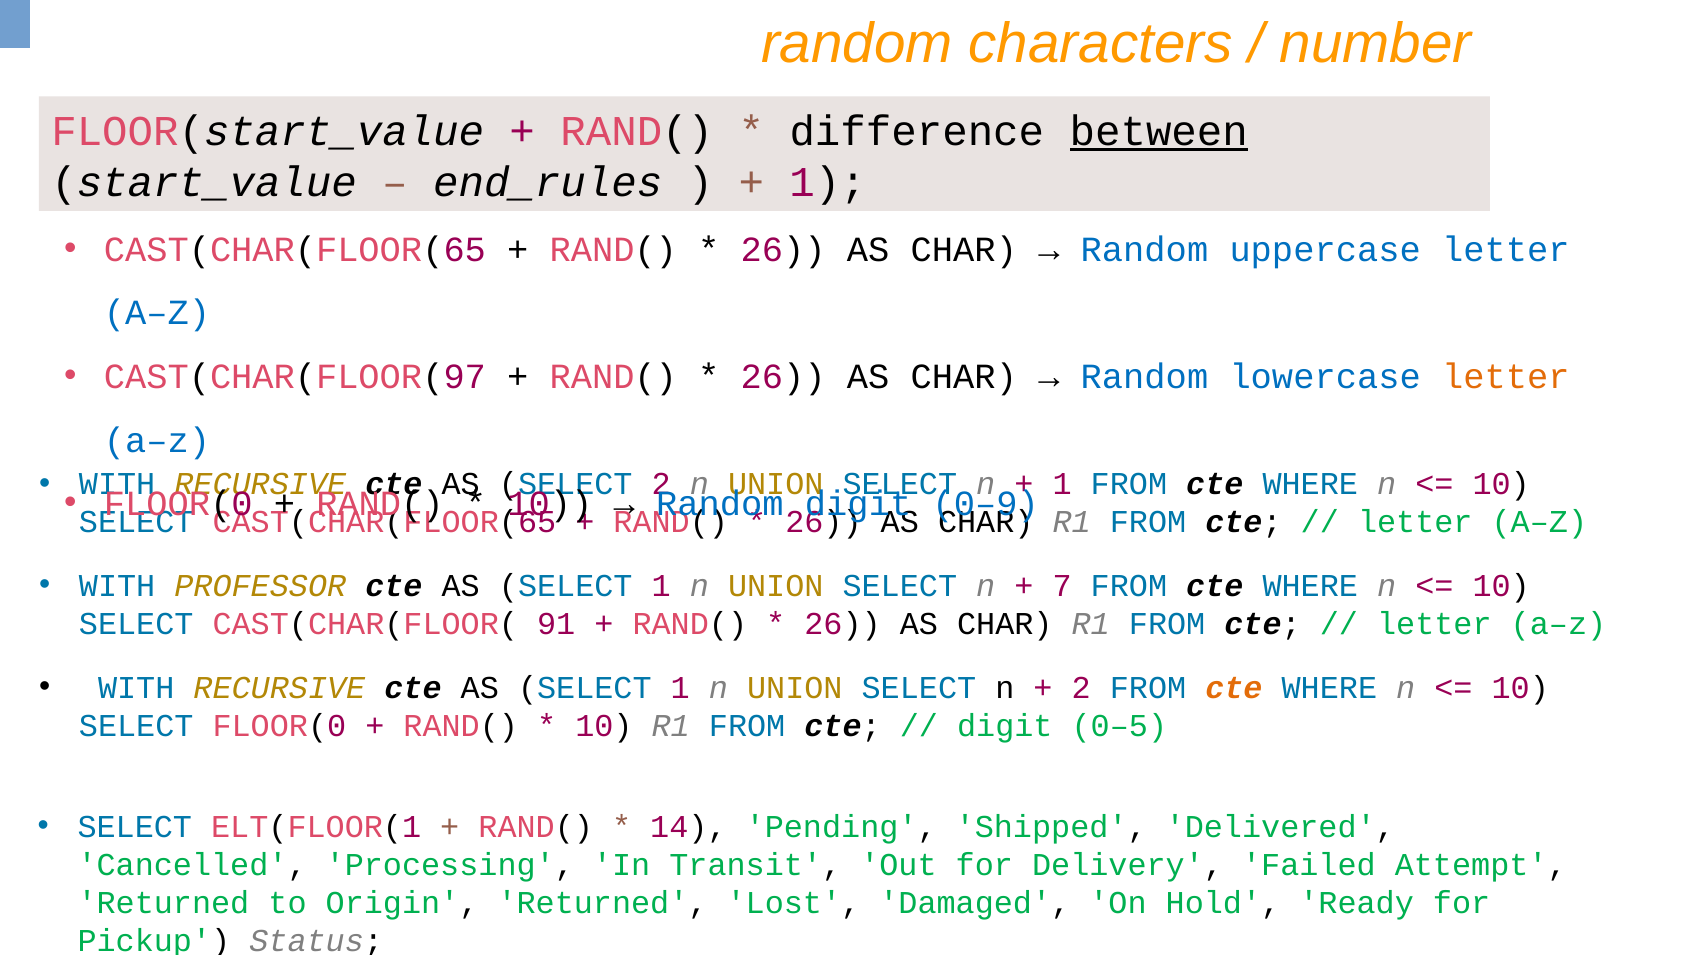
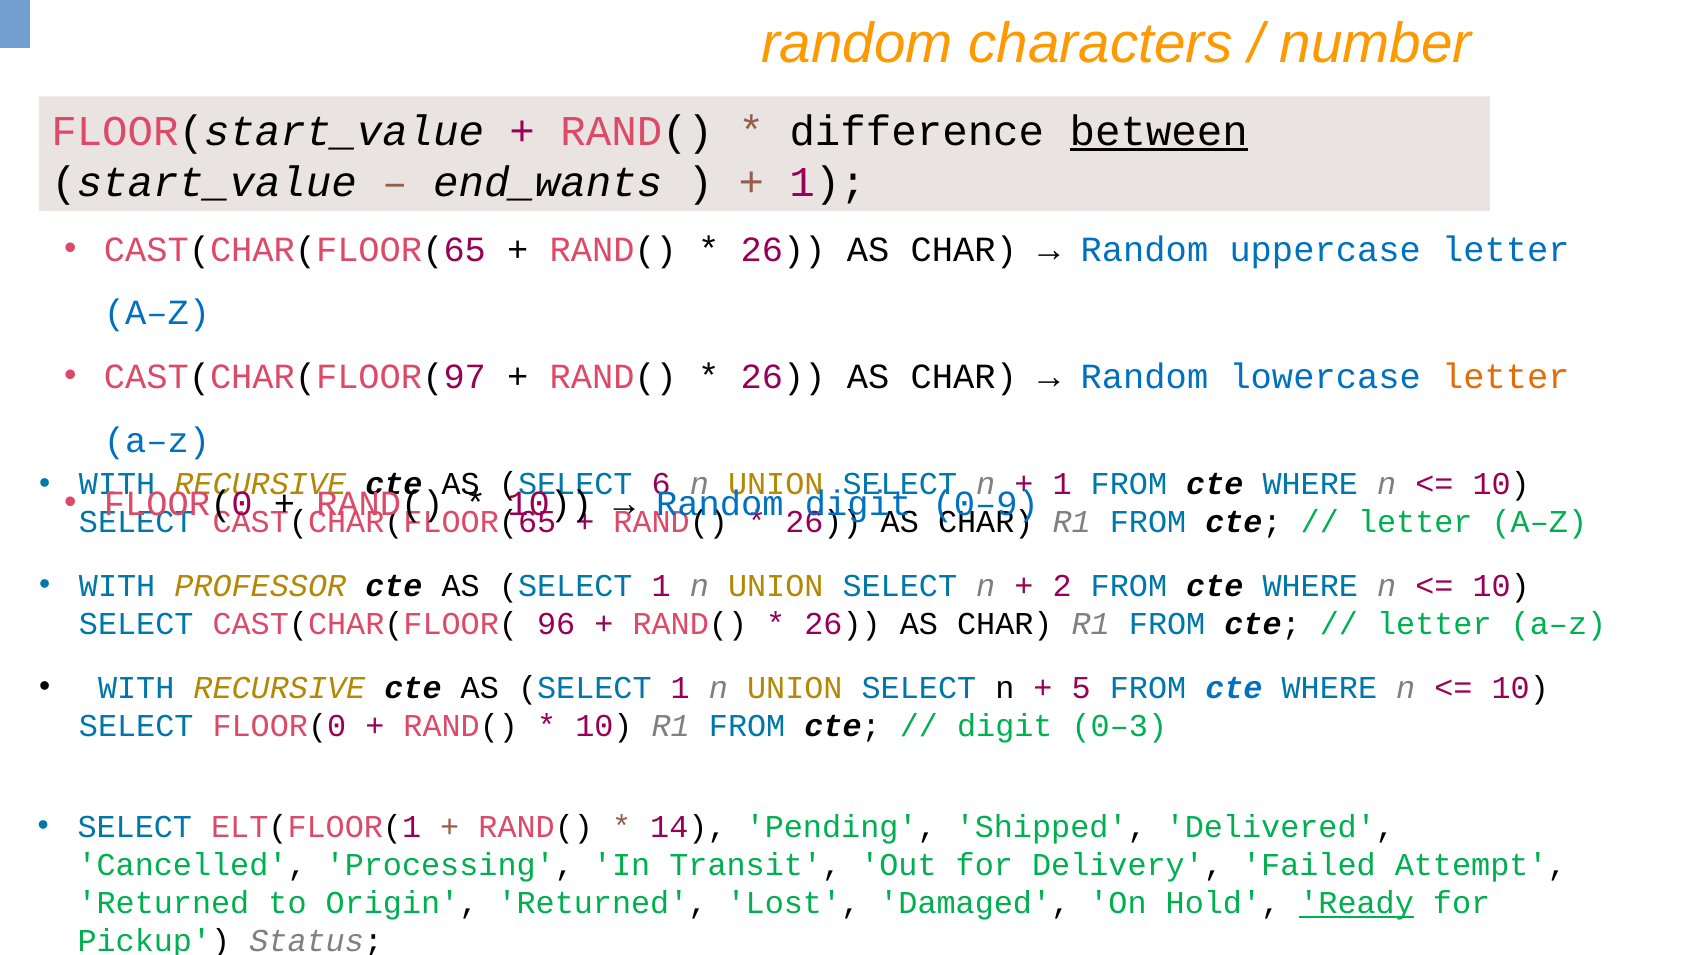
end_rules: end_rules -> end_wants (548, 182)
2: 2 -> 6 (661, 484)
7: 7 -> 2 (1062, 586)
91: 91 -> 96 (556, 624)
2: 2 -> 5 (1081, 688)
cte colour: orange -> blue (1234, 688)
0–5: 0–5 -> 0–3 (1119, 726)
Ready underline: none -> present (1357, 903)
